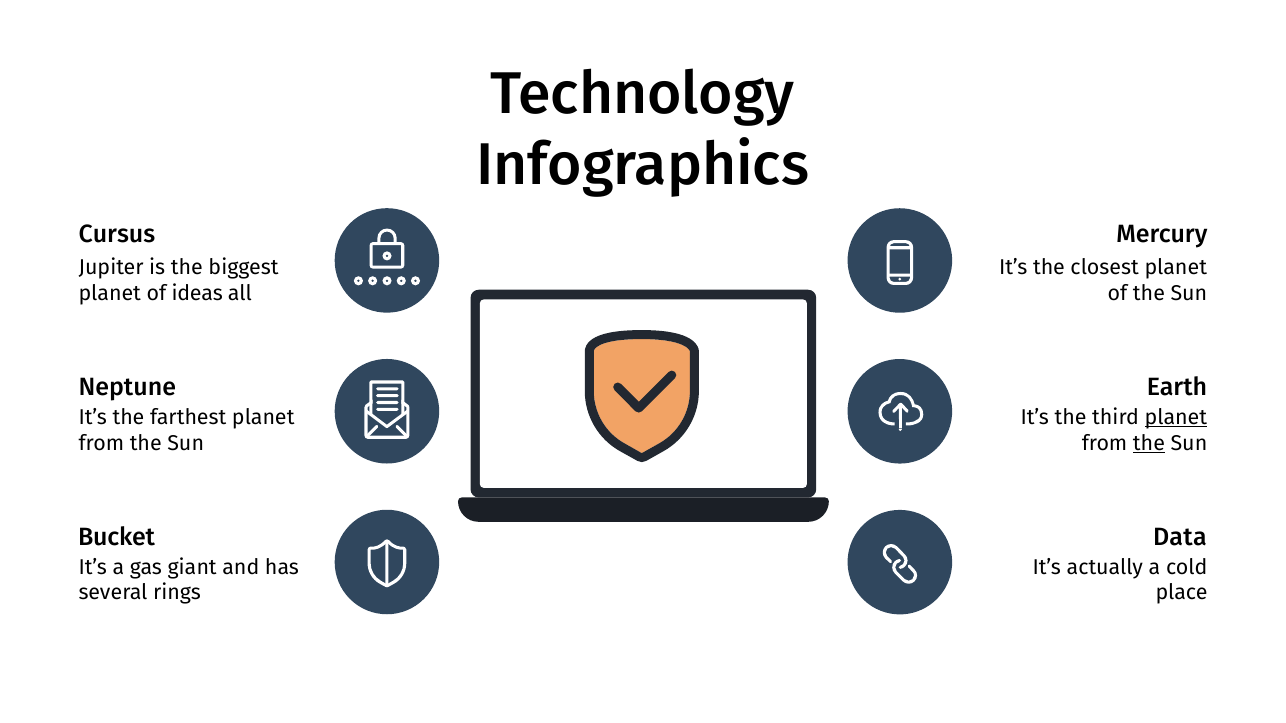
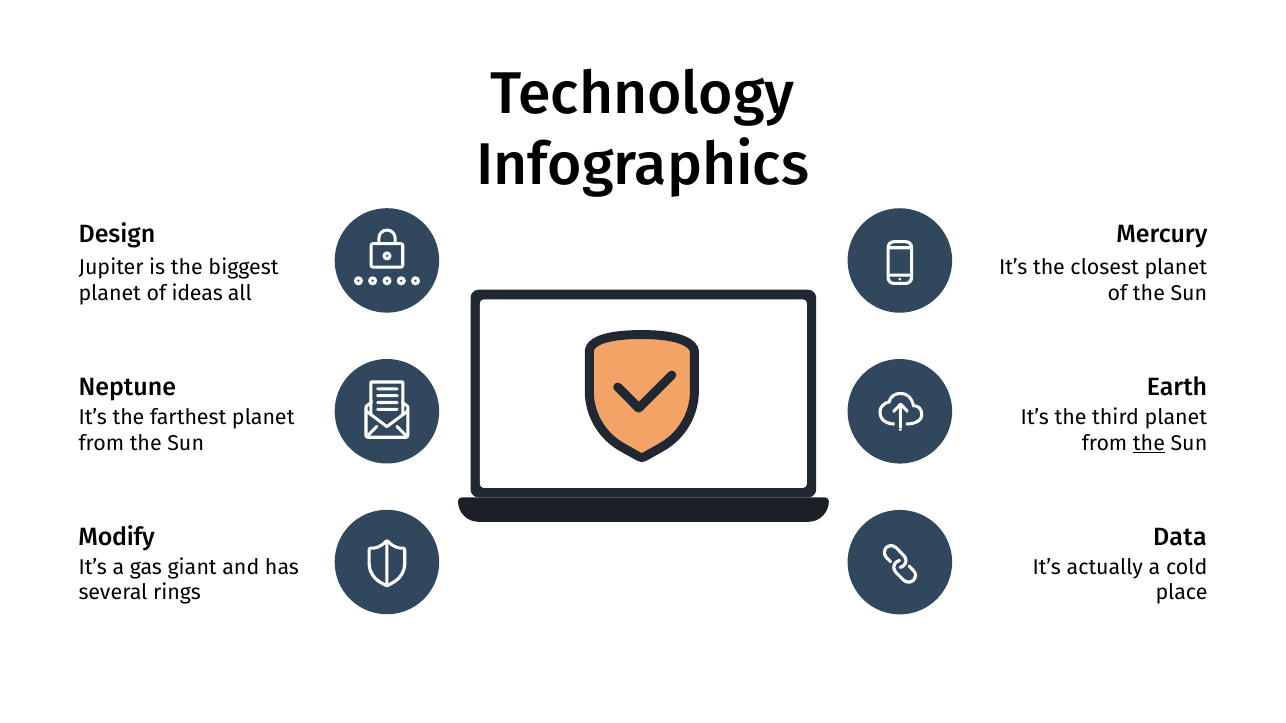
Cursus: Cursus -> Design (117, 234)
planet underline: present -> none (1176, 418)
Bucket: Bucket -> Modify (117, 537)
